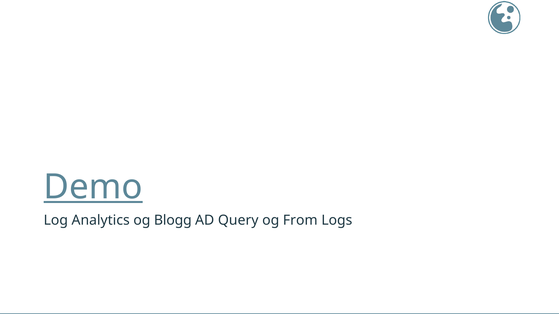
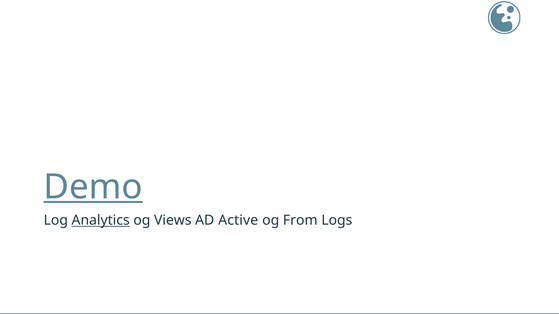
Analytics underline: none -> present (101, 221)
Blogg: Blogg -> Views (173, 221)
Query: Query -> Active (238, 221)
